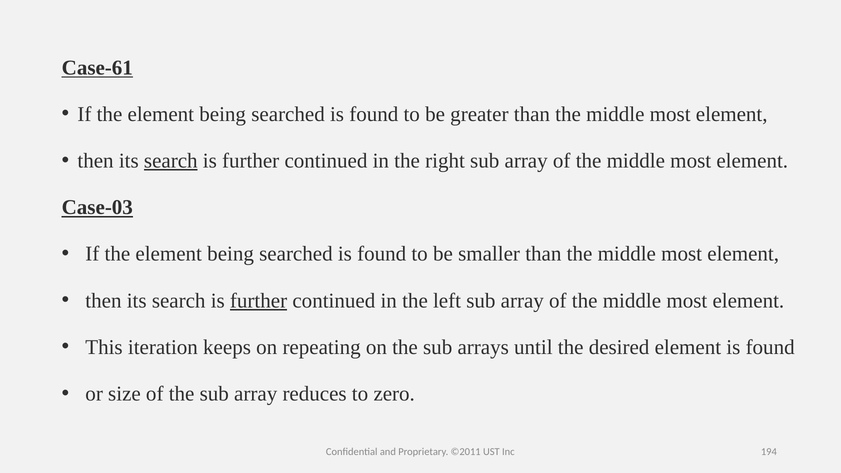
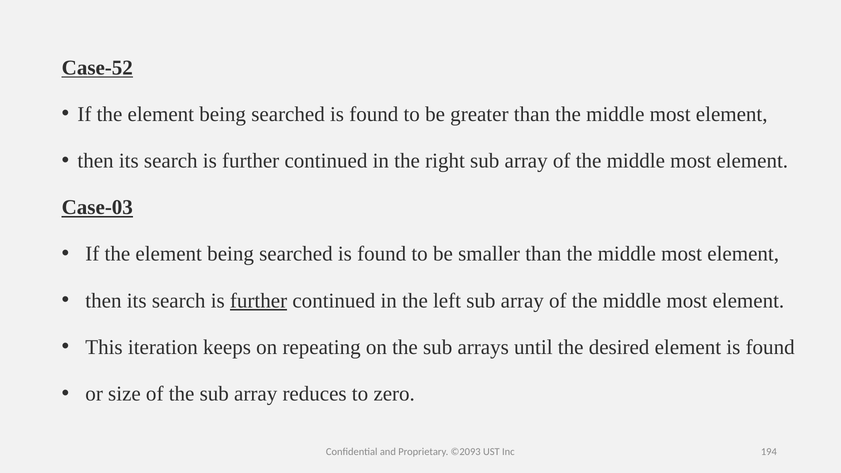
Case-61: Case-61 -> Case-52 (97, 68)
search underline: present -> none (171, 161)
©2011: ©2011 -> ©2093 (466, 452)
